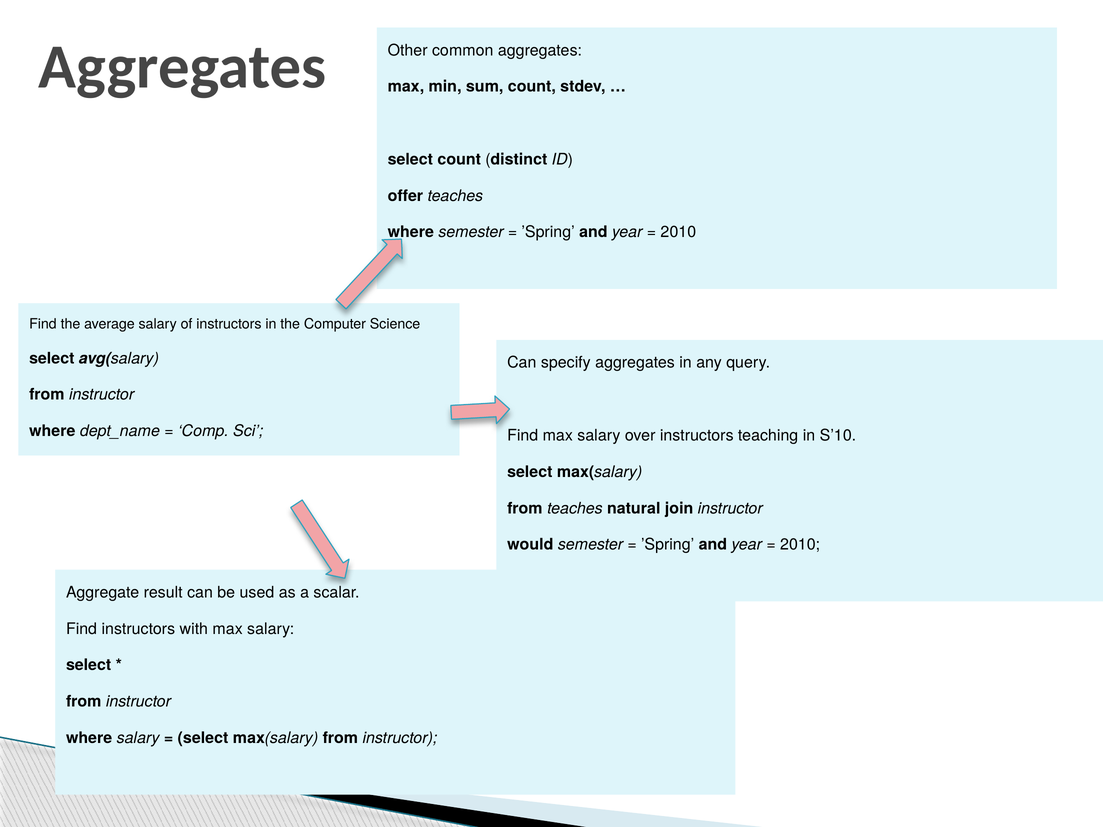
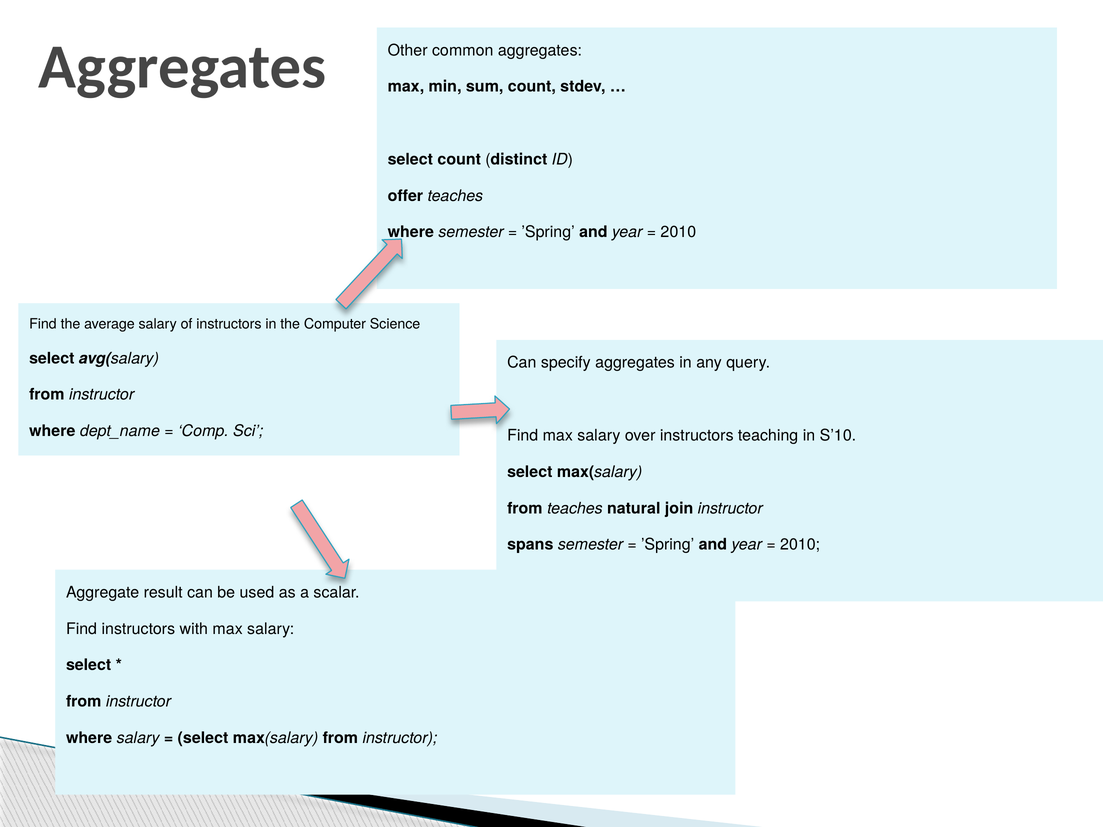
would: would -> spans (530, 545)
